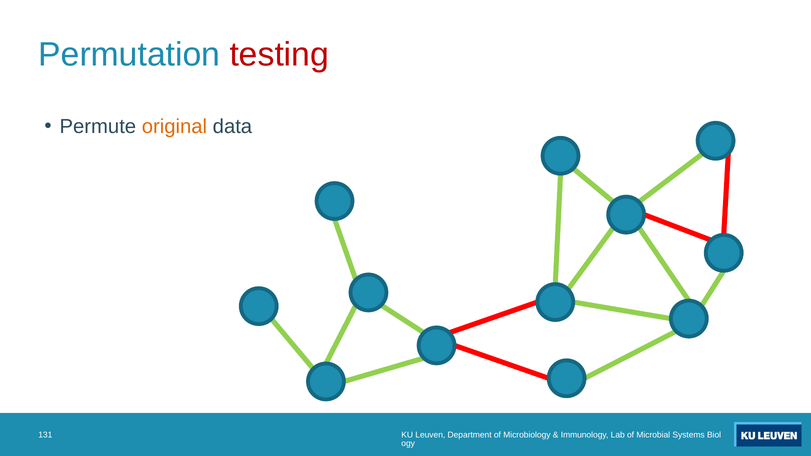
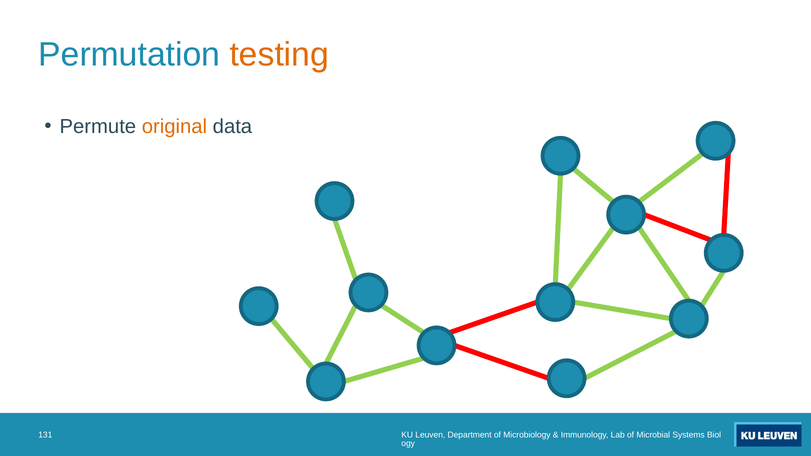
testing colour: red -> orange (279, 54)
